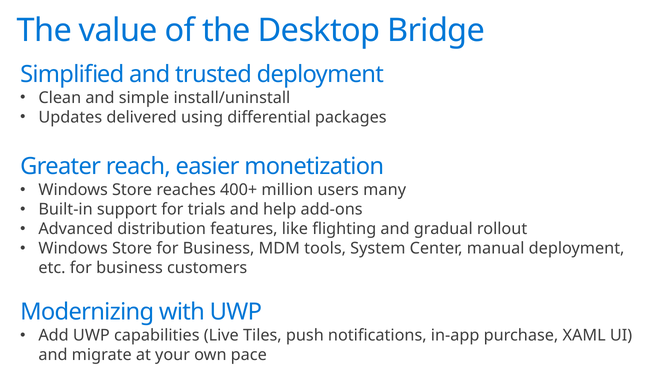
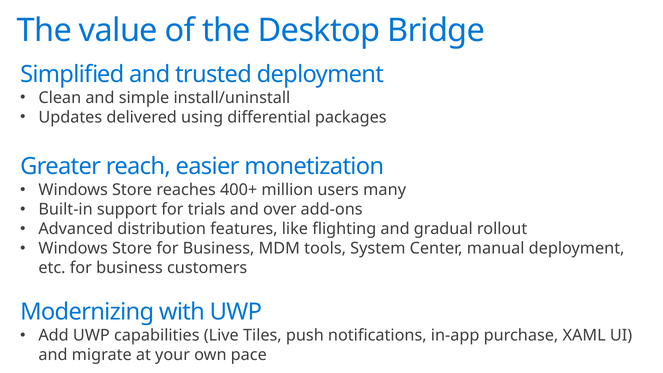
help: help -> over (280, 209)
